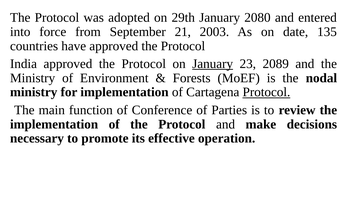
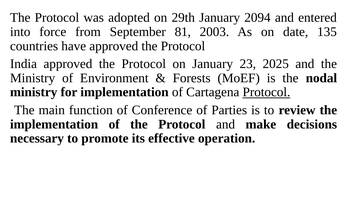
2080: 2080 -> 2094 (257, 18)
21: 21 -> 81 (183, 32)
January underline: present -> none (213, 64)
2089: 2089 -> 2025 (276, 64)
